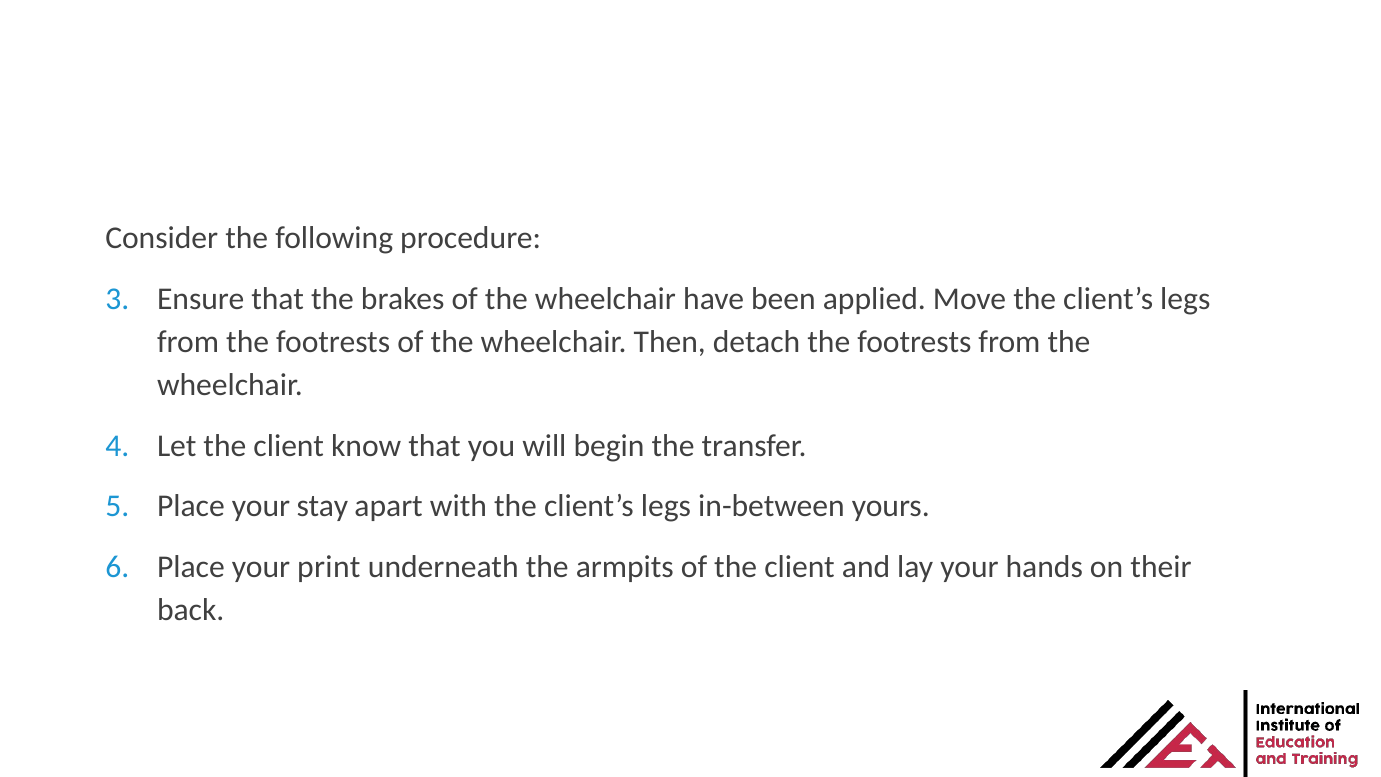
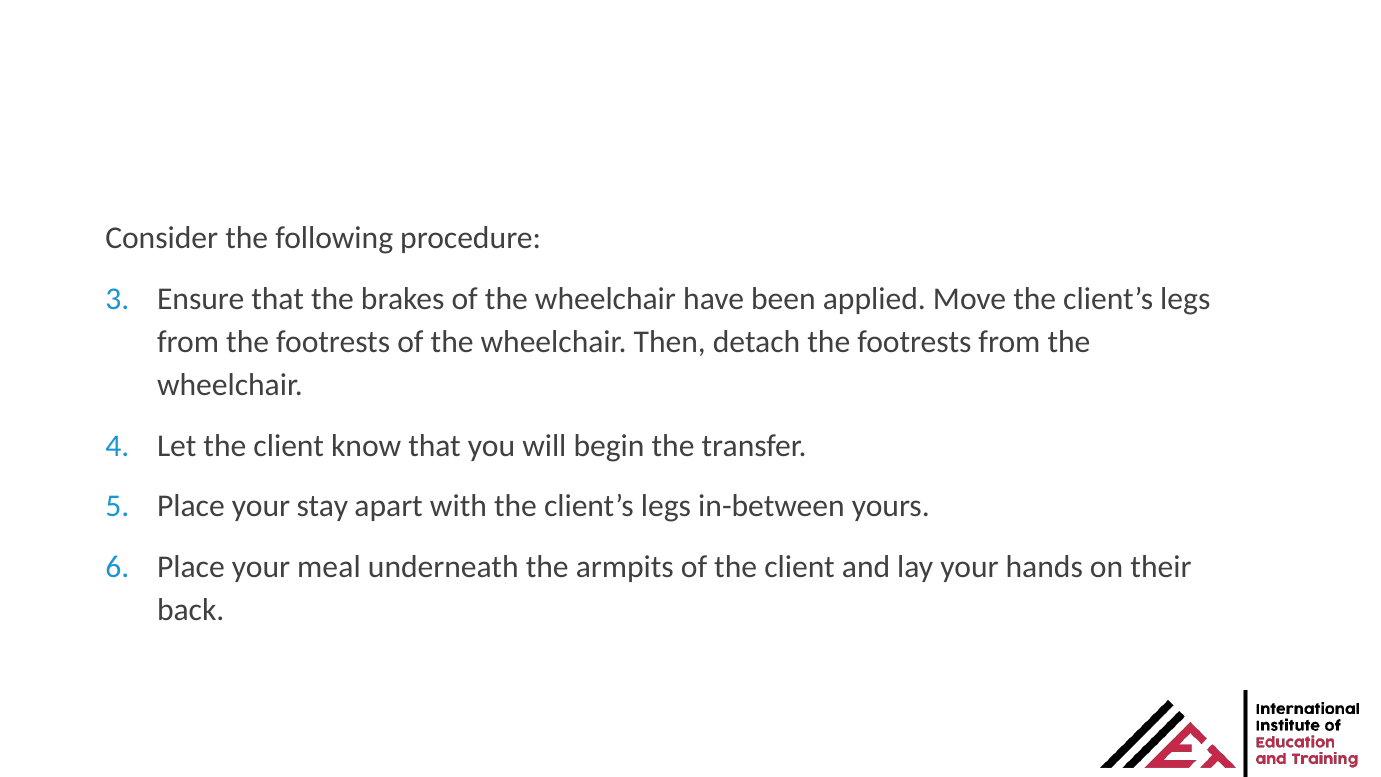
print: print -> meal (329, 567)
